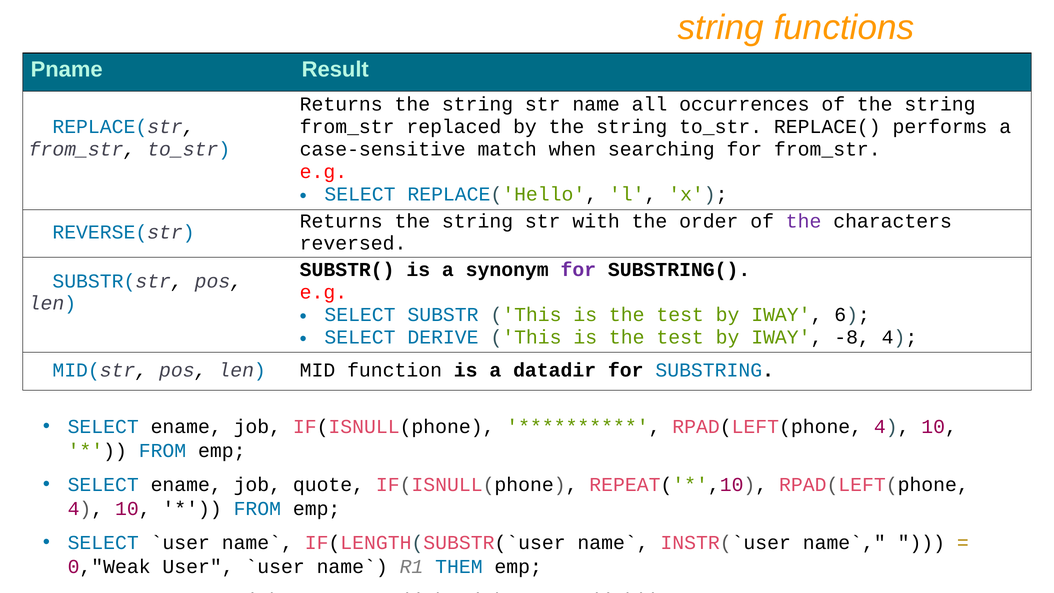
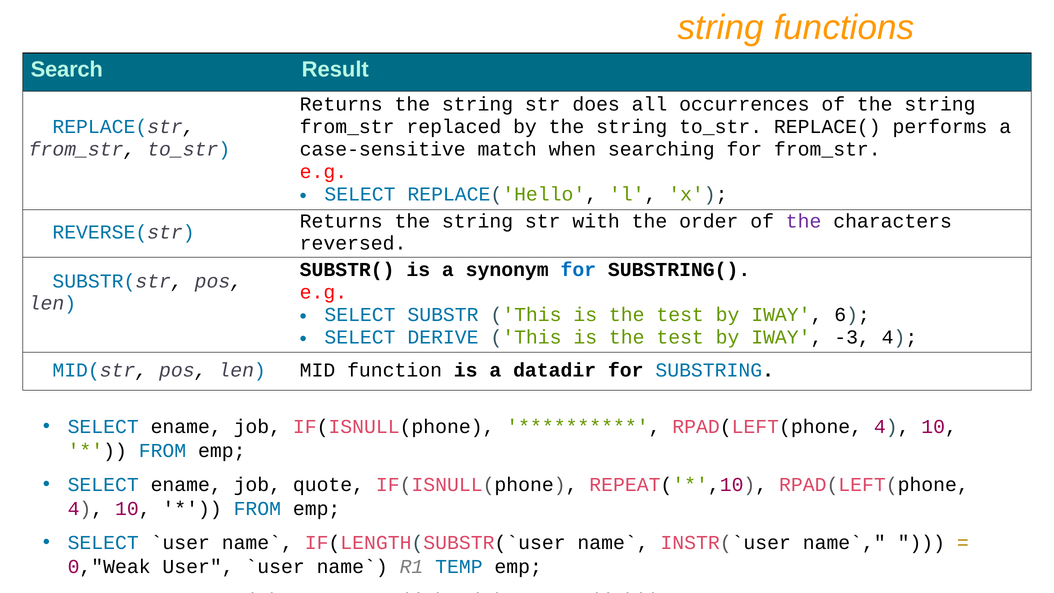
Pname: Pname -> Search (67, 69)
name: name -> does (596, 104)
for colour: purple -> blue (578, 270)
-8: -8 -> -3 (852, 337)
THEM: THEM -> TEMP (459, 566)
